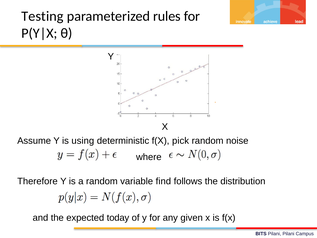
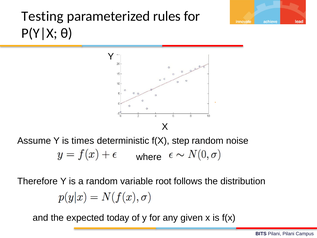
using: using -> times (83, 141)
pick: pick -> step (181, 141)
find: find -> root (163, 181)
